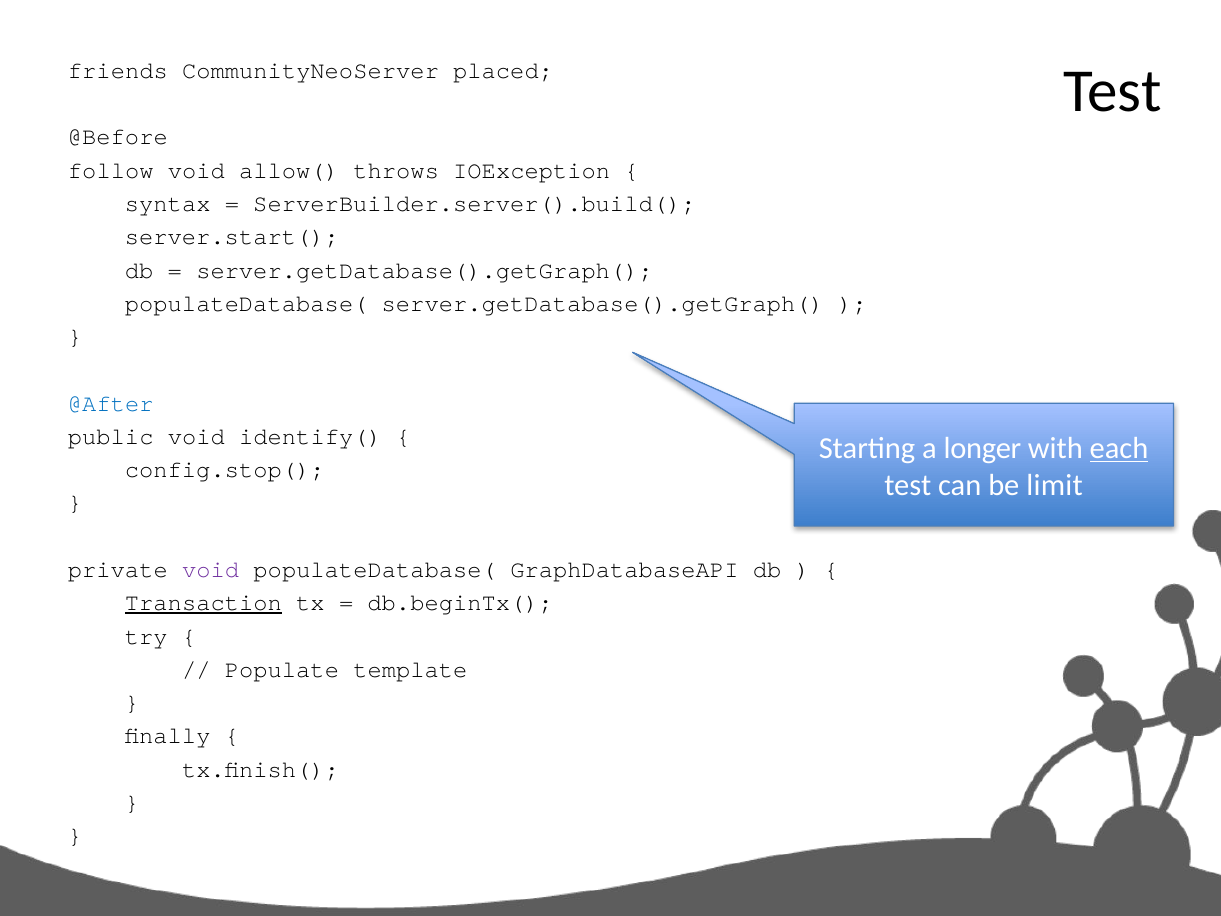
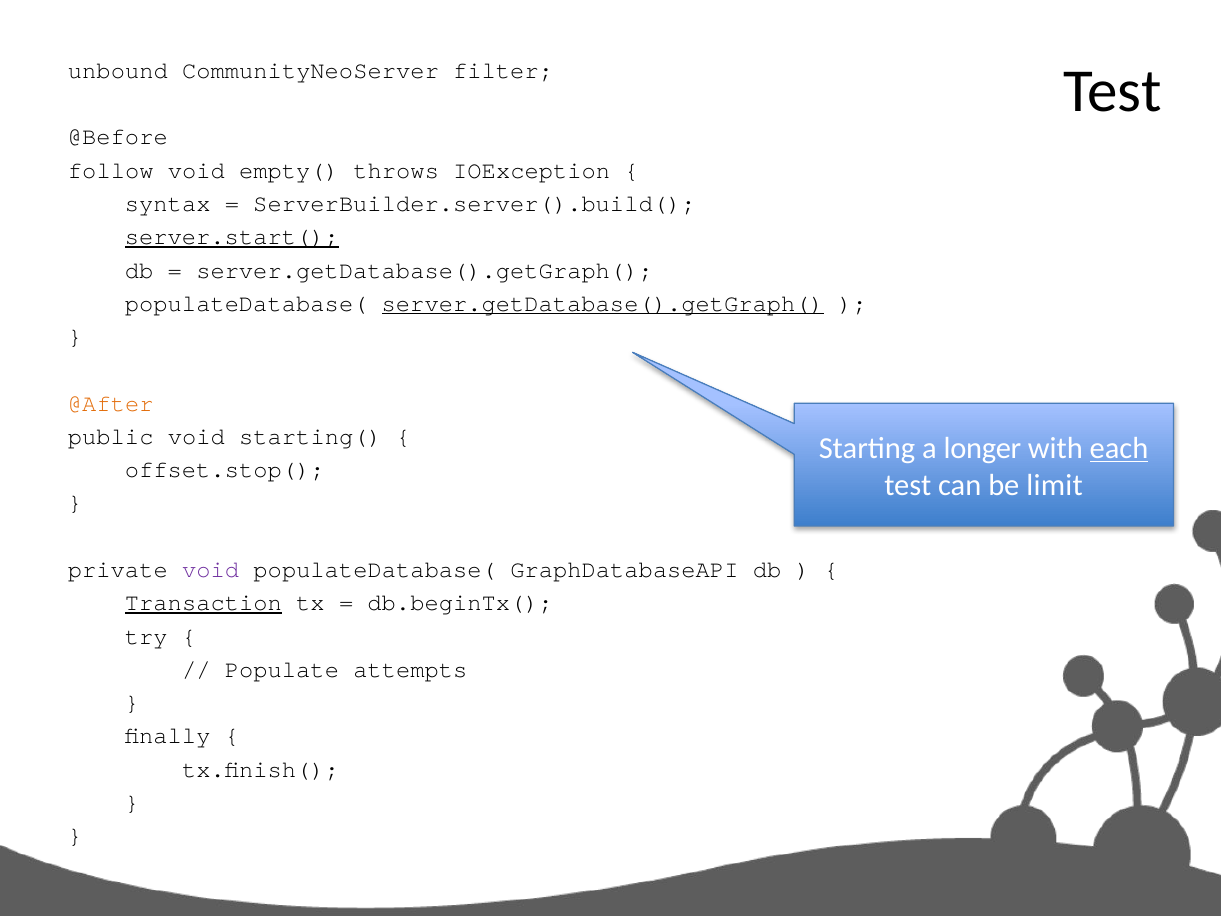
friends: friends -> unbound (118, 71)
placed: placed -> filter (503, 71)
allow(: allow( -> empty( (289, 170)
server.start( underline: none -> present (232, 237)
server.getDatabase().getGraph( underline: none -> present (603, 303)
@After colour: blue -> orange (111, 403)
identify(: identify( -> starting( (310, 436)
config.stop(: config.stop( -> offset.stop( (225, 470)
template: template -> attempts (410, 669)
